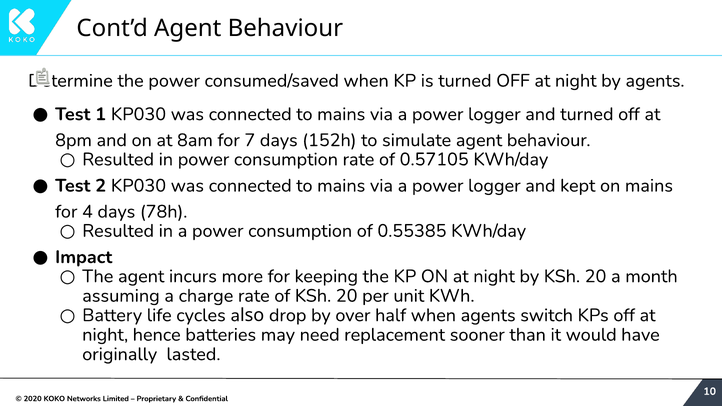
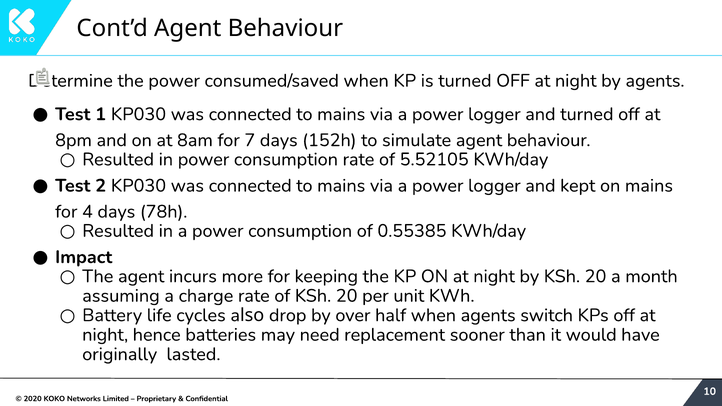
0.57105: 0.57105 -> 5.52105 (434, 159)
